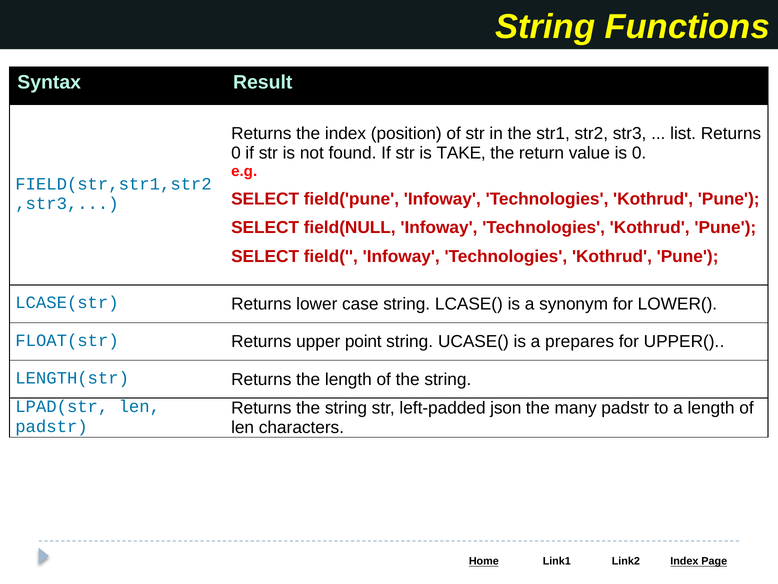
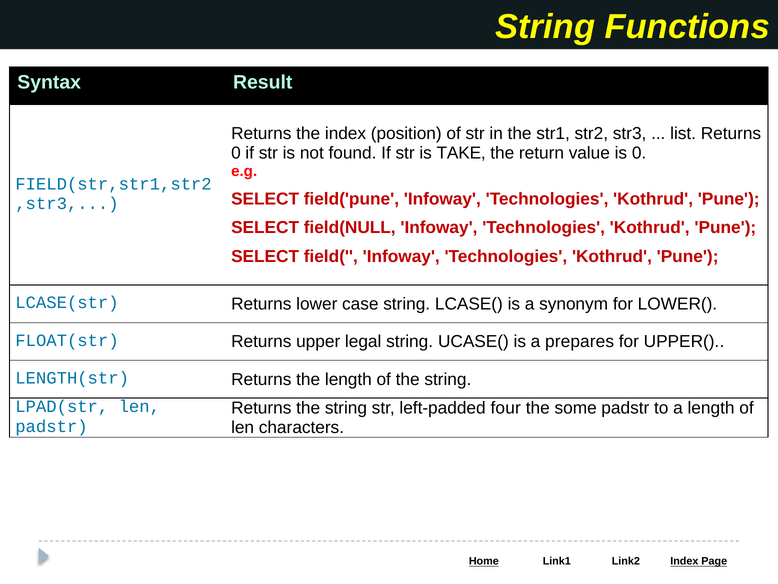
point: point -> legal (363, 341)
json: json -> four (506, 408)
many: many -> some (576, 408)
